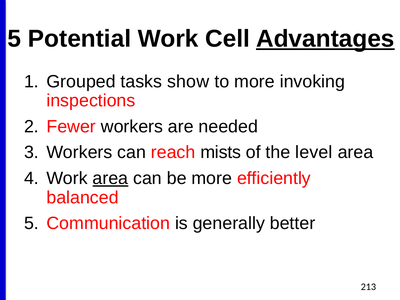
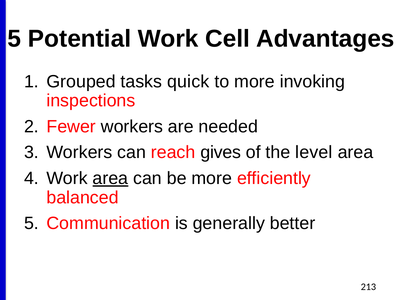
Advantages underline: present -> none (325, 39)
show: show -> quick (188, 82)
mists: mists -> gives (221, 152)
